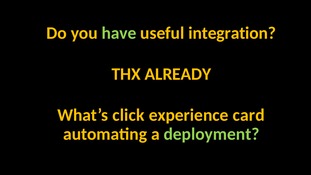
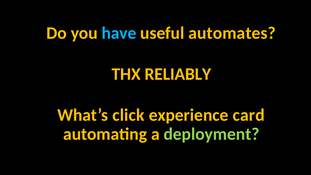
have colour: light green -> light blue (119, 33)
integration: integration -> automates (232, 33)
ALREADY: ALREADY -> RELIABLY (178, 74)
